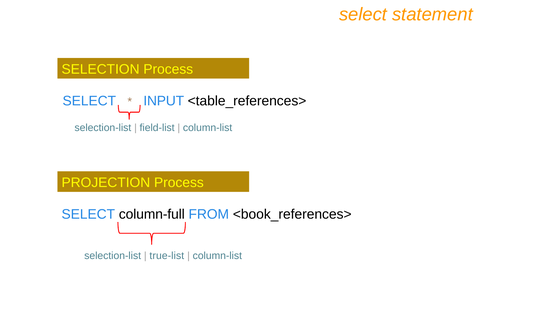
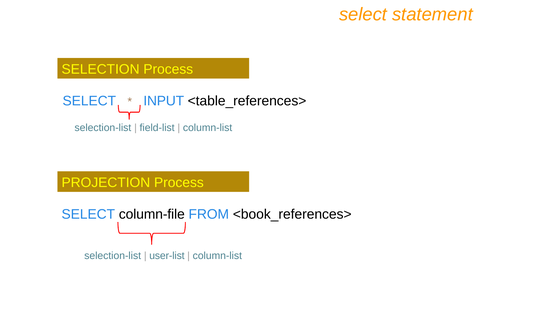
column-full: column-full -> column-file (152, 214)
true-list: true-list -> user-list (167, 256)
